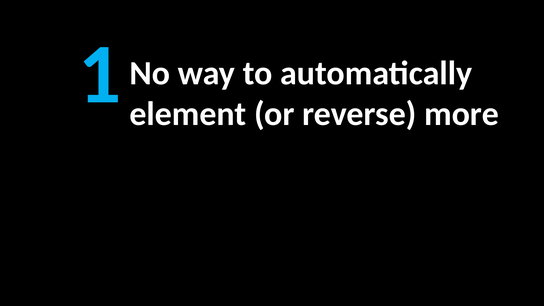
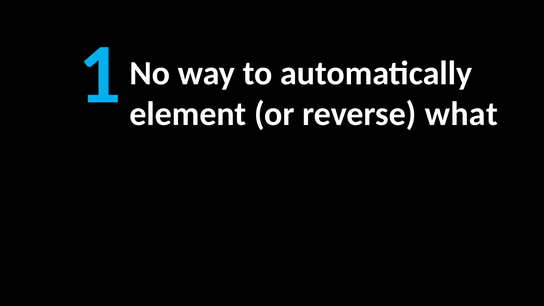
more: more -> what (461, 114)
